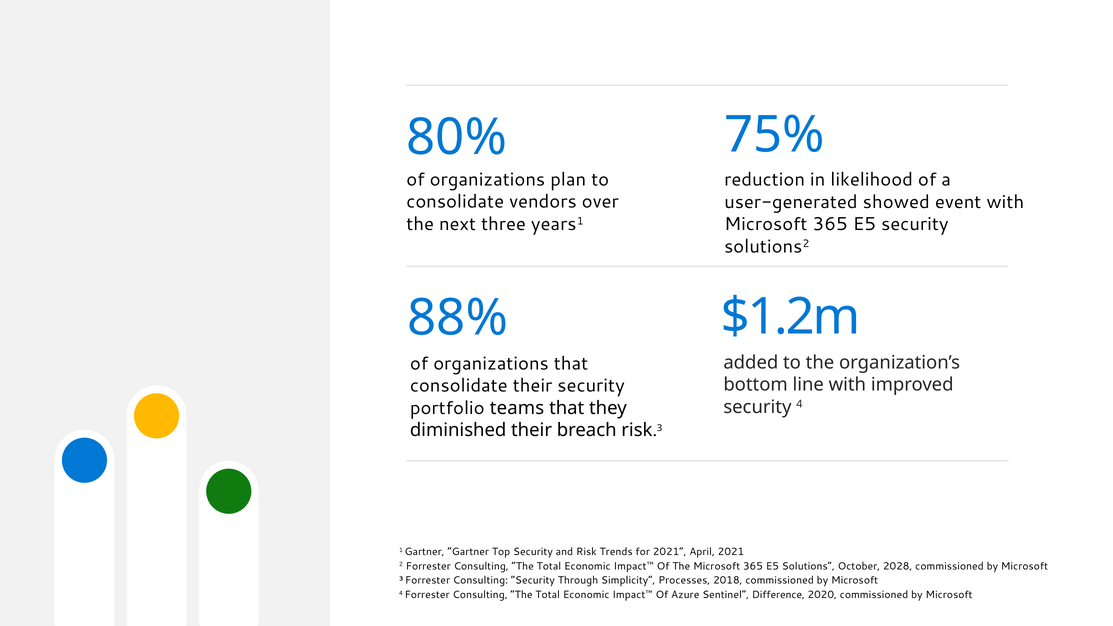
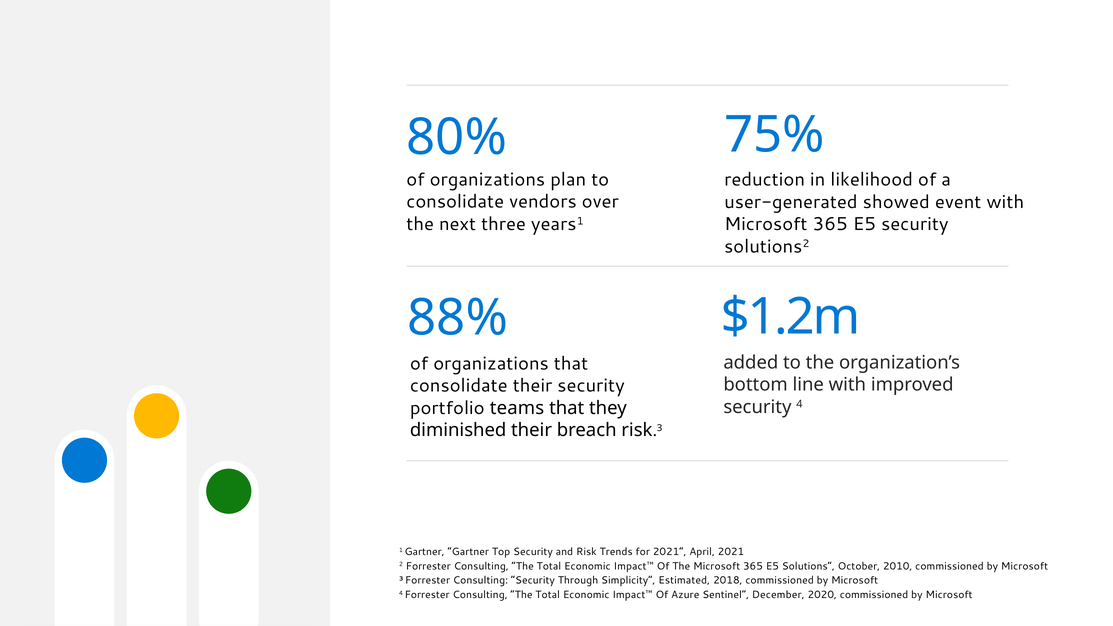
2028: 2028 -> 2010 (898, 566)
Processes: Processes -> Estimated (684, 580)
Difference: Difference -> December (778, 595)
